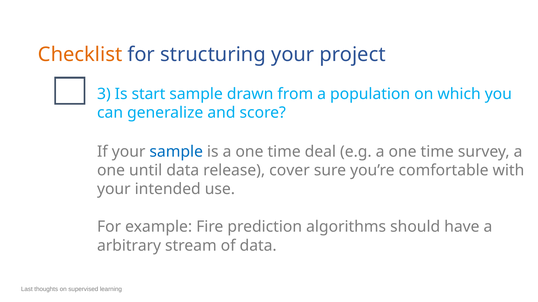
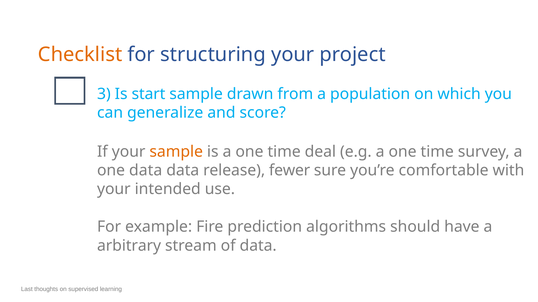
sample colour: blue -> orange (176, 152)
one until: until -> data (146, 171)
cover: cover -> fewer (290, 171)
